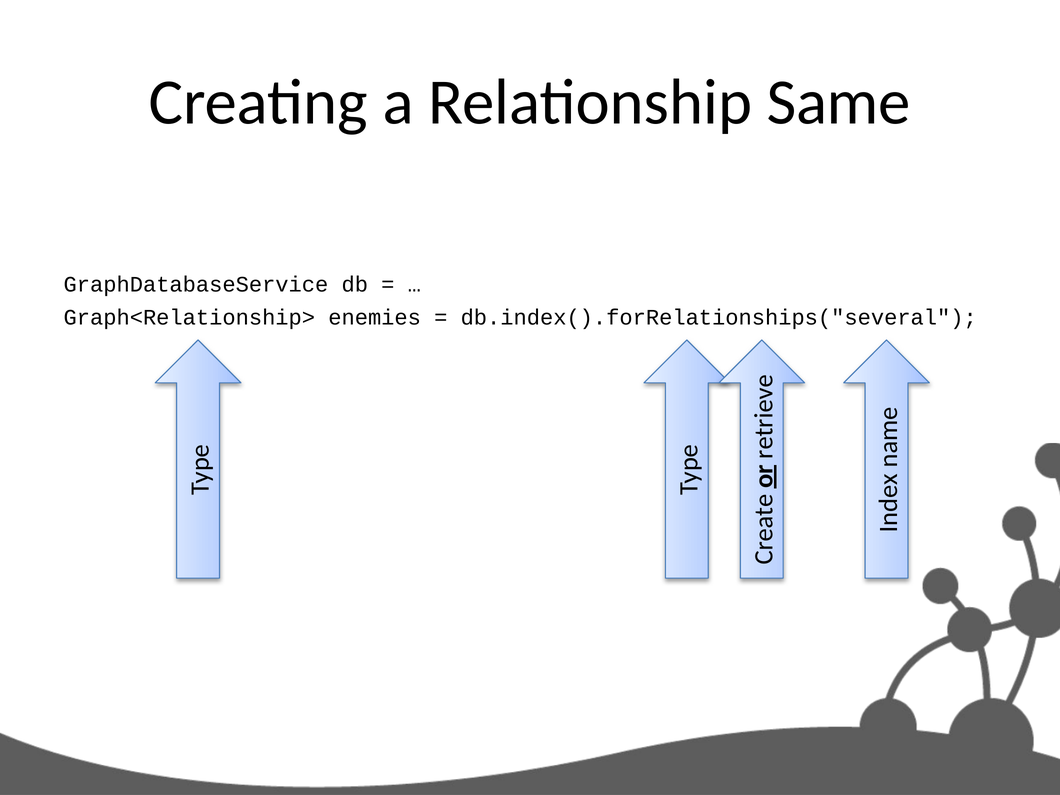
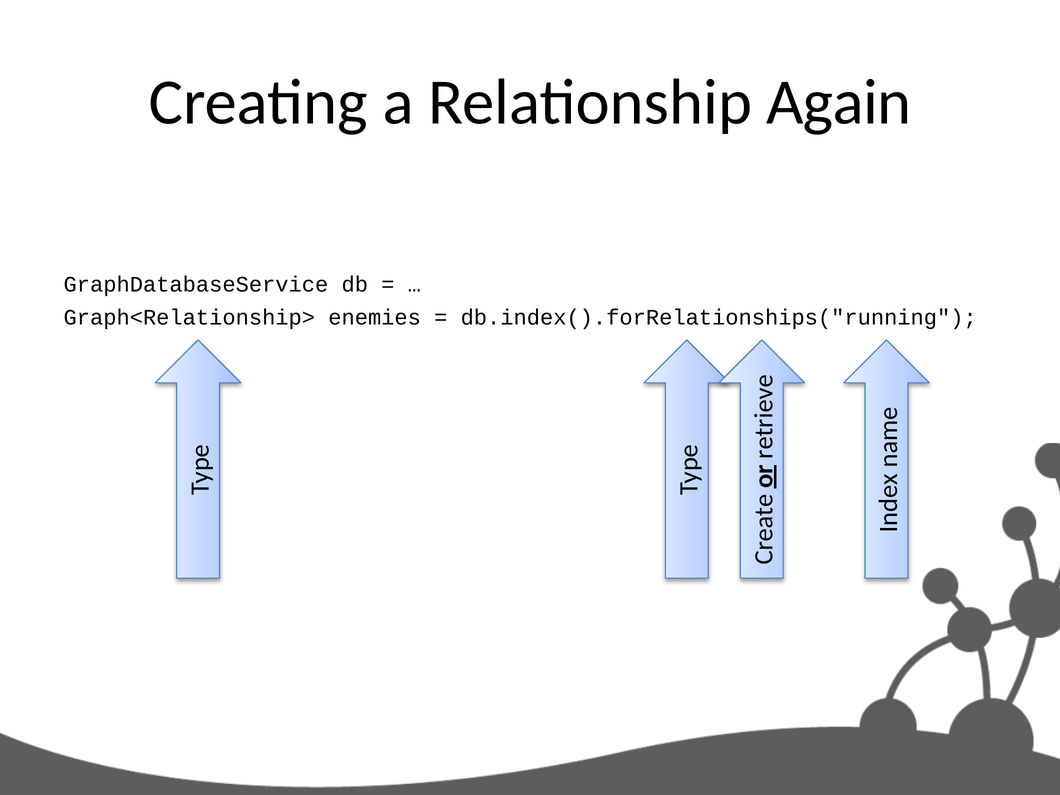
Same: Same -> Again (839, 103)
db.index().forRelationships("several: db.index().forRelationships("several -> db.index().forRelationships("running (719, 318)
